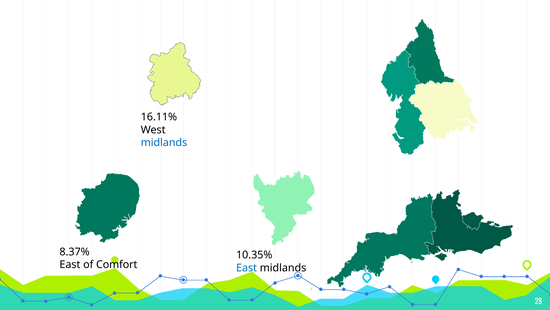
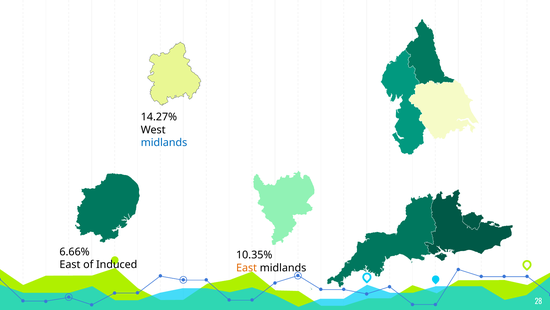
16.11%: 16.11% -> 14.27% (159, 117)
8.37%: 8.37% -> 6.66% (75, 251)
Comfort: Comfort -> Induced (117, 264)
East colour: blue -> orange (247, 267)
